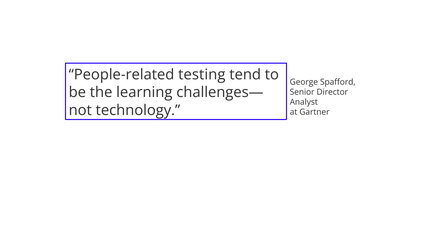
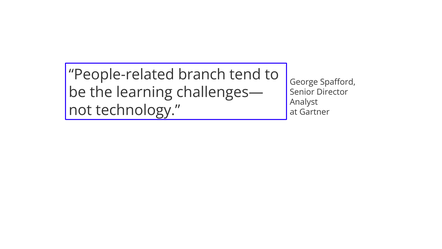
testing: testing -> branch (202, 75)
